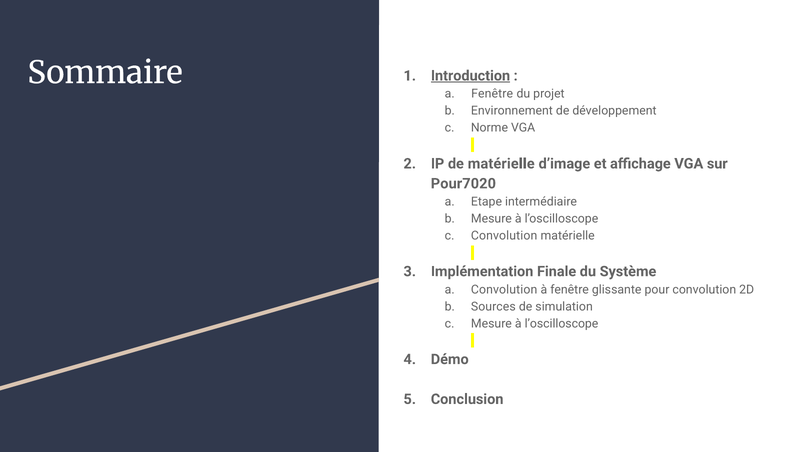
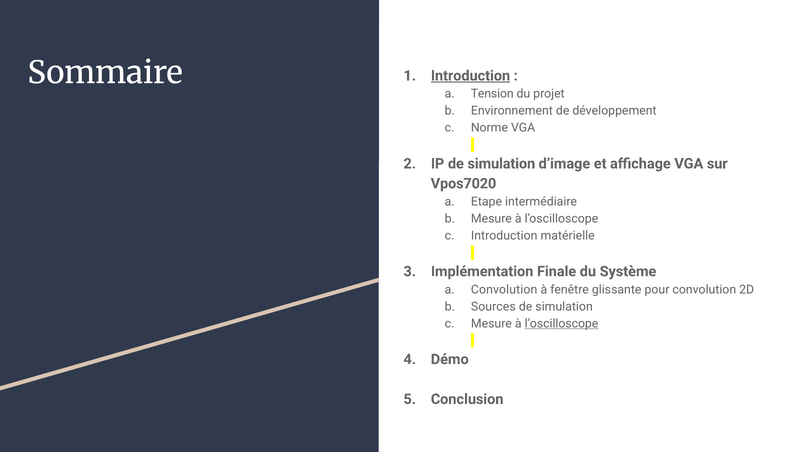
Fenêtre: Fenêtre -> Tension (492, 94)
IP de matérielle: matérielle -> simulation (501, 164)
Pour7020: Pour7020 -> Vpos7020 (463, 183)
Convolution: Convolution -> Introduction (504, 236)
l’oscilloscope underline: none -> present (561, 323)
